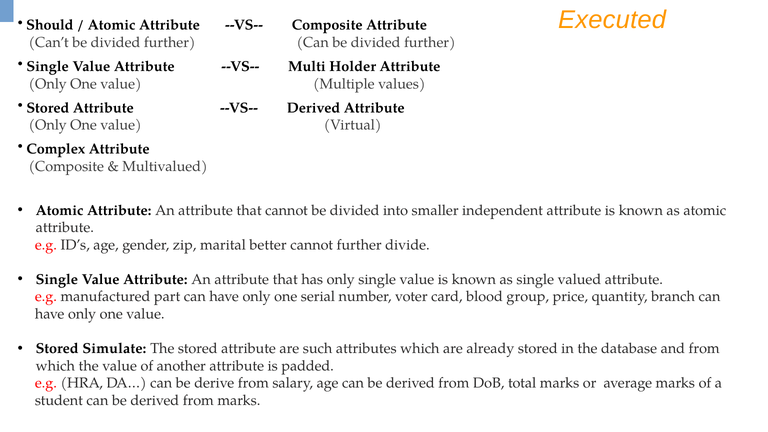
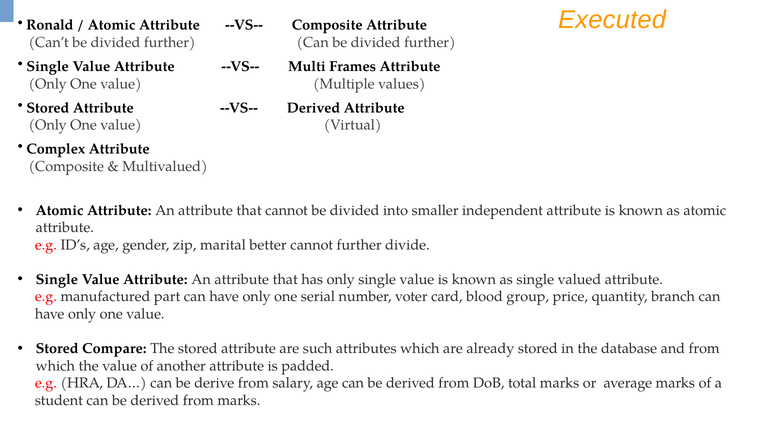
Should: Should -> Ronald (50, 25)
Holder: Holder -> Frames (353, 66)
Simulate: Simulate -> Compare (114, 349)
